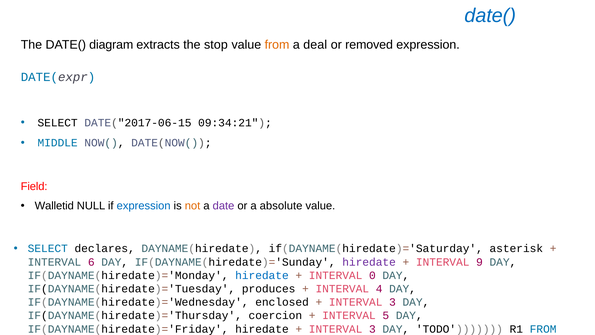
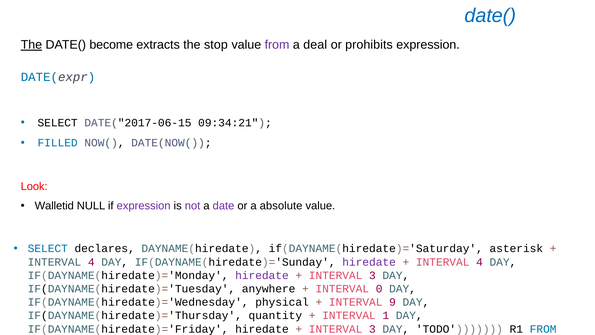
The underline: none -> present (31, 45)
diagram: diagram -> become (111, 45)
from colour: orange -> purple (277, 45)
removed: removed -> prohibits (369, 45)
MIDDLE: MIDDLE -> FILLED (58, 143)
Field: Field -> Look (34, 186)
expression colour: blue -> purple (144, 206)
not colour: orange -> purple (193, 206)
6: 6 -> 4 (91, 262)
9: 9 -> 4 (480, 262)
hiredate colour: blue -> purple (262, 275)
0: 0 -> 3 (372, 275)
produces: produces -> anywhere (269, 289)
4: 4 -> 0 (379, 289)
enclosed: enclosed -> physical (282, 302)
3: 3 -> 9 (392, 302)
coercion: coercion -> quantity (275, 315)
5: 5 -> 1 (386, 315)
